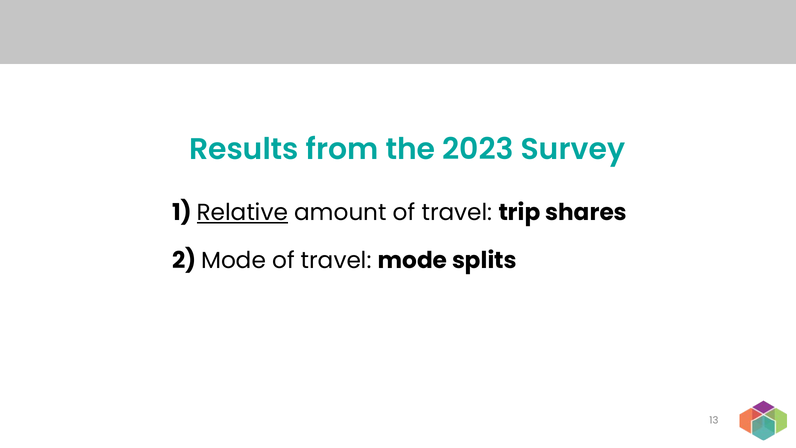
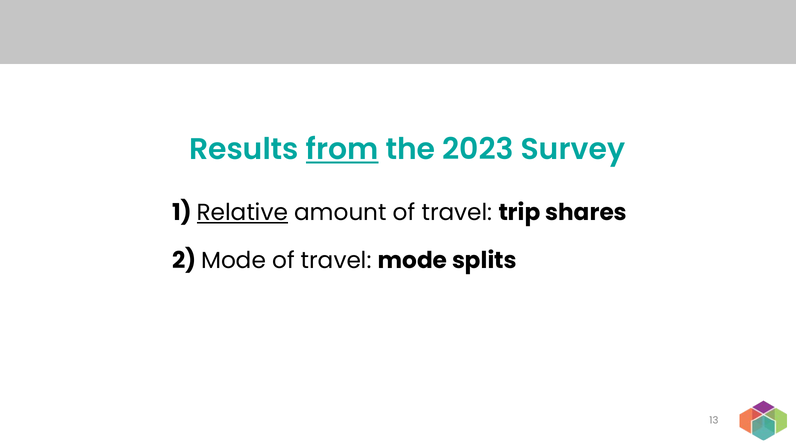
from underline: none -> present (342, 149)
